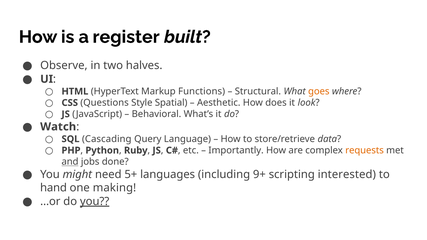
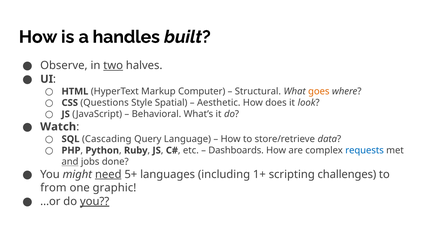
register: register -> handles (126, 37)
two underline: none -> present (113, 66)
Functions: Functions -> Computer (202, 91)
Importantly: Importantly -> Dashboards (236, 151)
requests colour: orange -> blue (365, 151)
need underline: none -> present (108, 174)
9+: 9+ -> 1+ (259, 174)
interested: interested -> challenges (347, 174)
hand: hand -> from (53, 188)
making: making -> graphic (115, 188)
